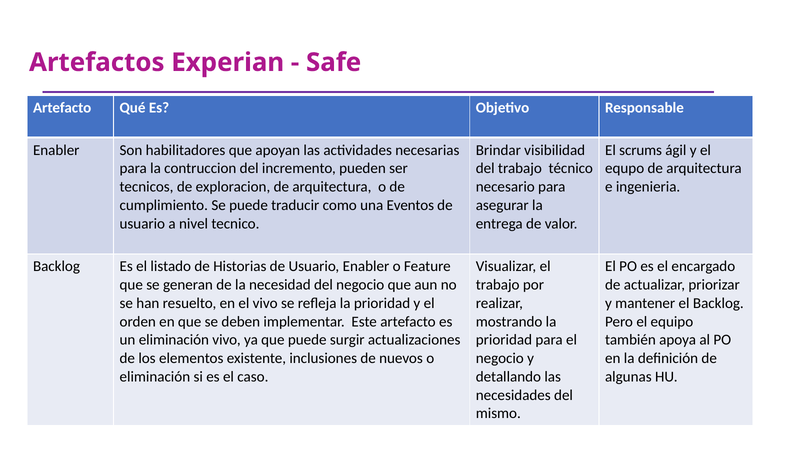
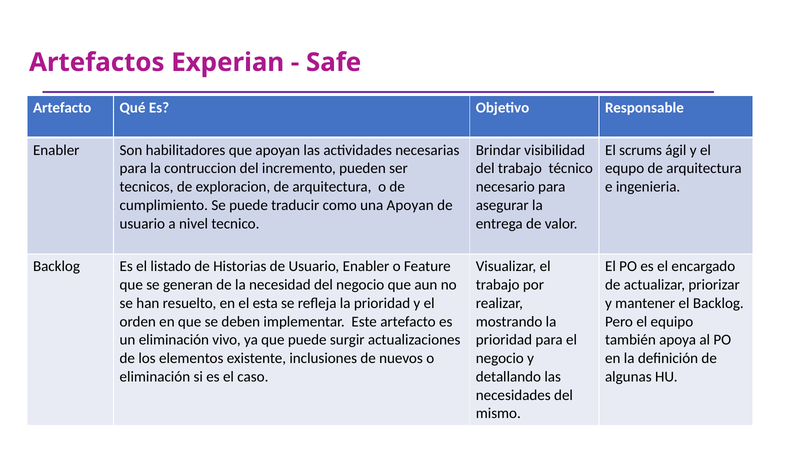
una Eventos: Eventos -> Apoyan (410, 205)
el vivo: vivo -> esta (265, 303)
